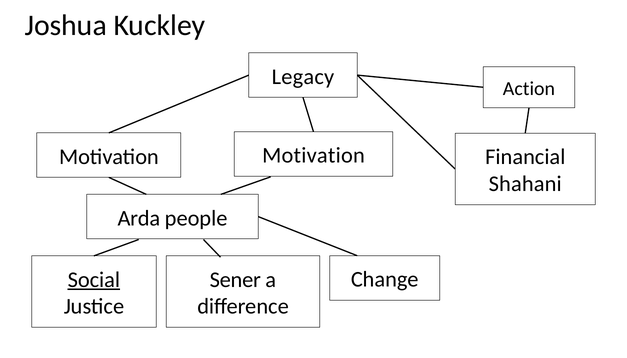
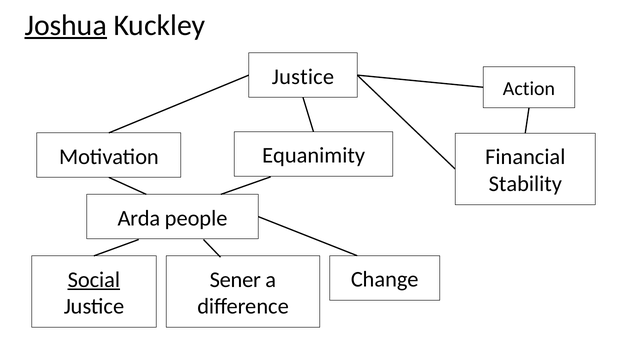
Joshua underline: none -> present (66, 25)
Legacy: Legacy -> Justice (303, 77)
Motivation Motivation: Motivation -> Equanimity (314, 156)
Shahani: Shahani -> Stability (525, 184)
